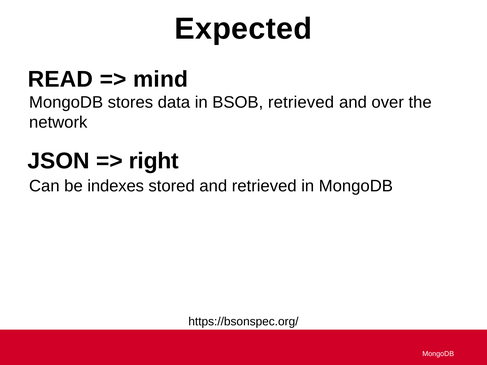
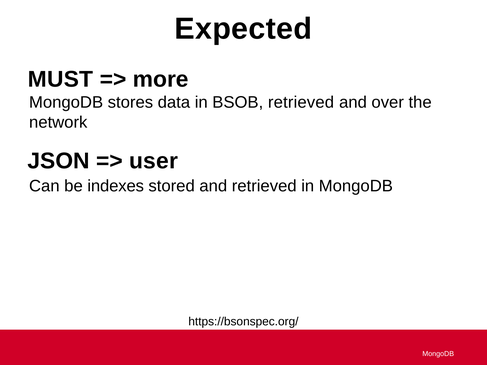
READ: READ -> MUST (60, 80)
mind: mind -> more (161, 80)
right: right -> user (154, 161)
